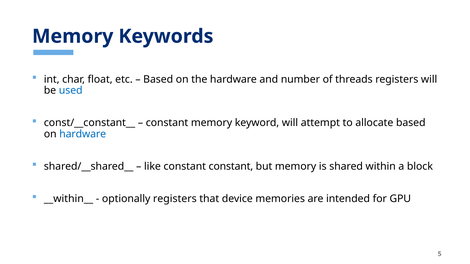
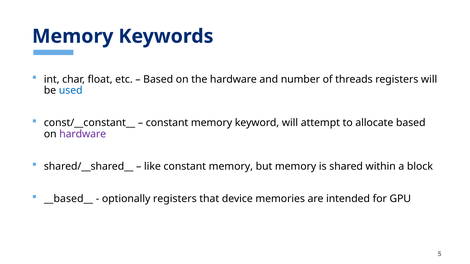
hardware colour: blue -> purple (83, 134)
like constant constant: constant -> memory (231, 167)
__within__: __within__ -> __based__ (69, 199)
